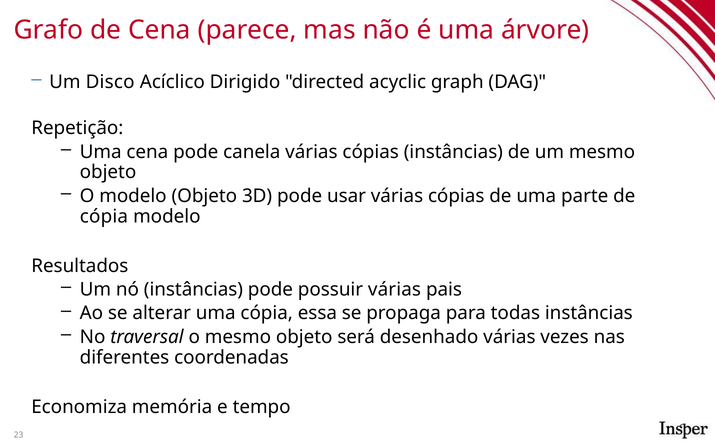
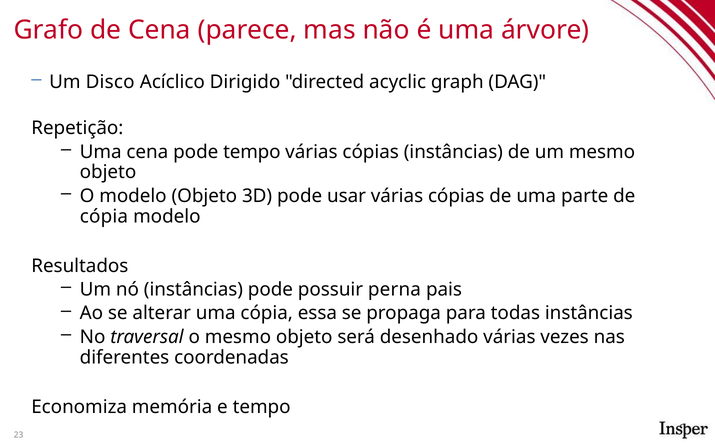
pode canela: canela -> tempo (252, 152)
possuir várias: várias -> perna (394, 289)
